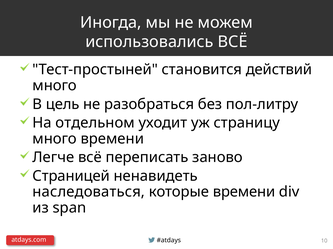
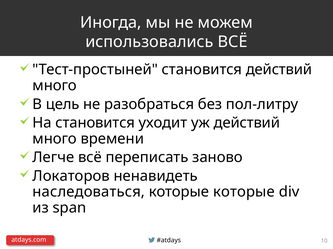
На отдельном: отдельном -> становится (95, 123)
уж страницу: страницу -> действий (247, 123)
Страницей: Страницей -> Локаторов (71, 176)
которые времени: времени -> которые (244, 192)
